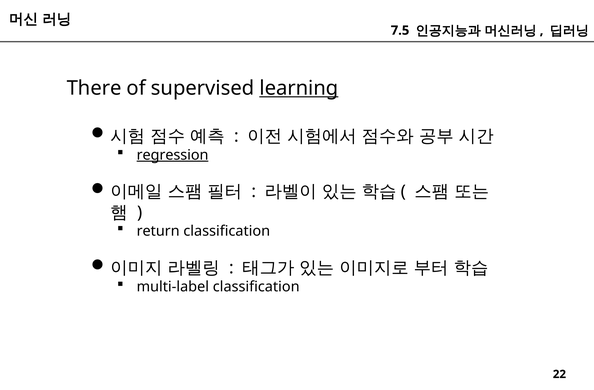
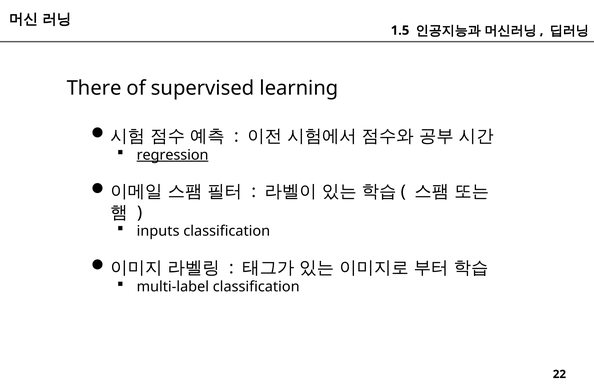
7.5: 7.5 -> 1.5 (400, 30)
learning underline: present -> none (299, 88)
return: return -> inputs (158, 231)
